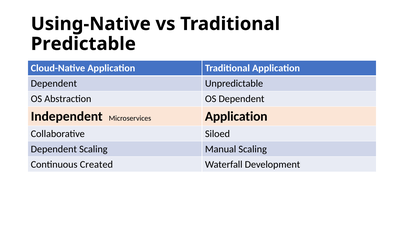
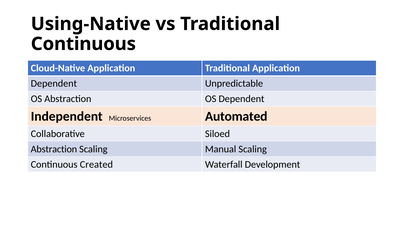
Predictable: Predictable -> Continuous (83, 44)
Microservices Application: Application -> Automated (236, 116)
Dependent: Dependent -> Abstraction (54, 149)
